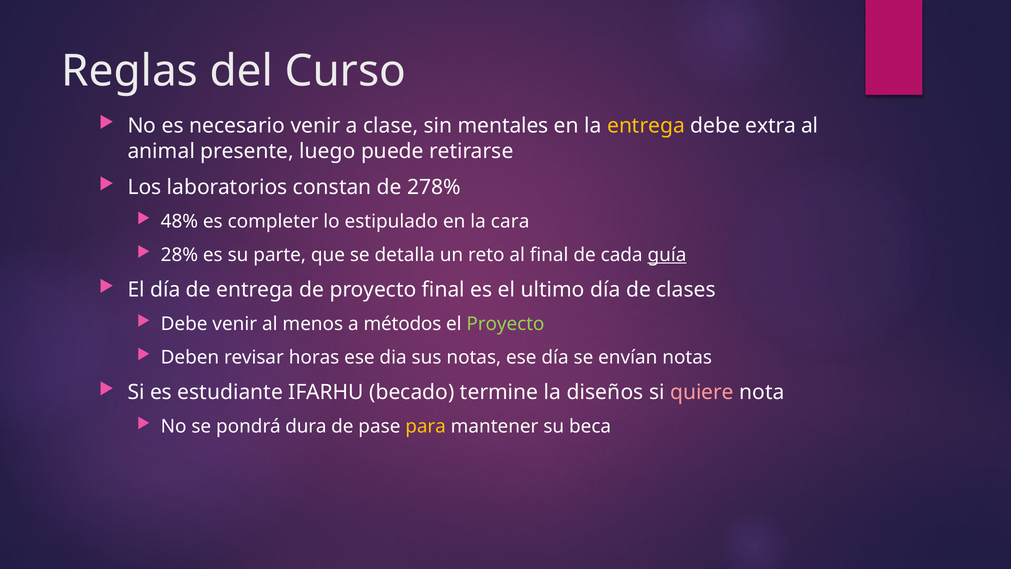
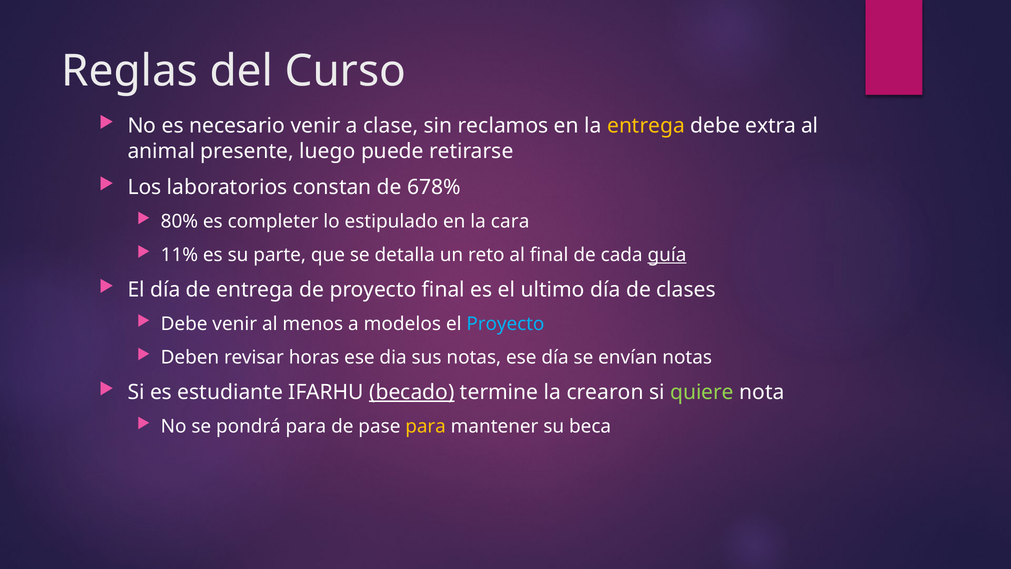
mentales: mentales -> reclamos (503, 126)
278%: 278% -> 678% (434, 187)
48%: 48% -> 80% (179, 221)
28%: 28% -> 11% (179, 255)
métodos: métodos -> modelos (402, 324)
Proyecto colour: light green -> light blue (505, 324)
becado underline: none -> present (412, 392)
diseños: diseños -> crearon (605, 392)
quiere colour: pink -> light green (702, 392)
pondrá dura: dura -> para (306, 426)
